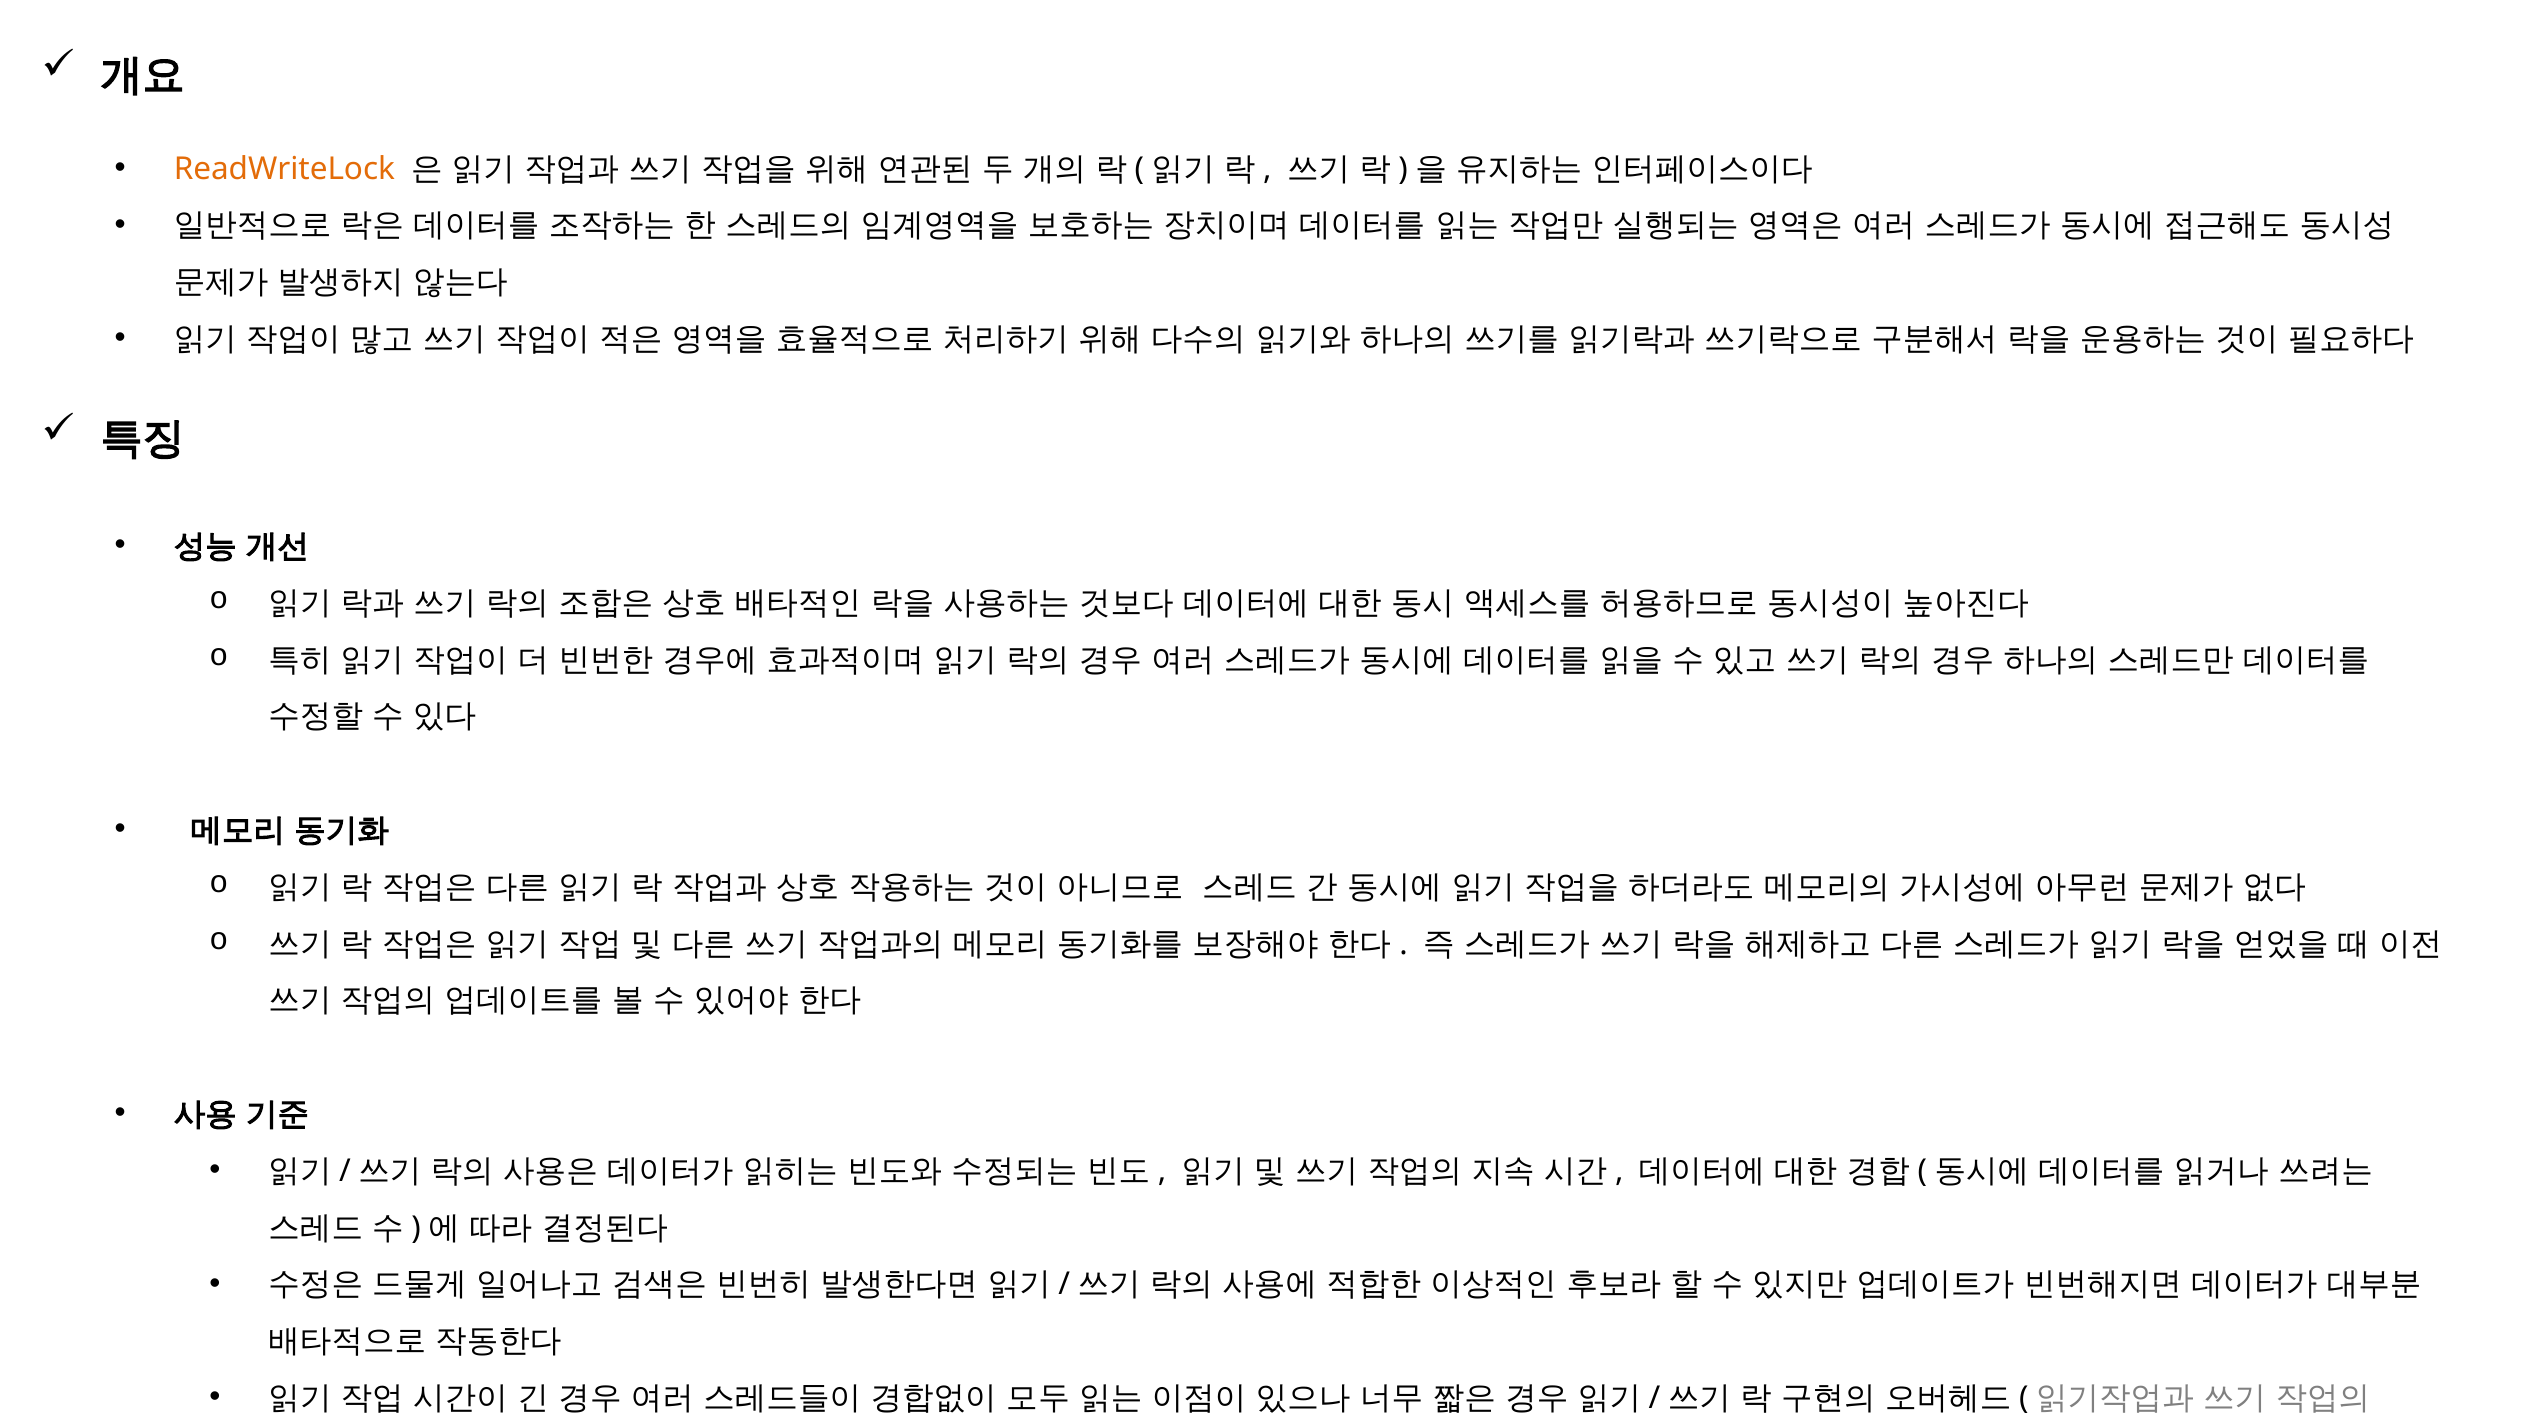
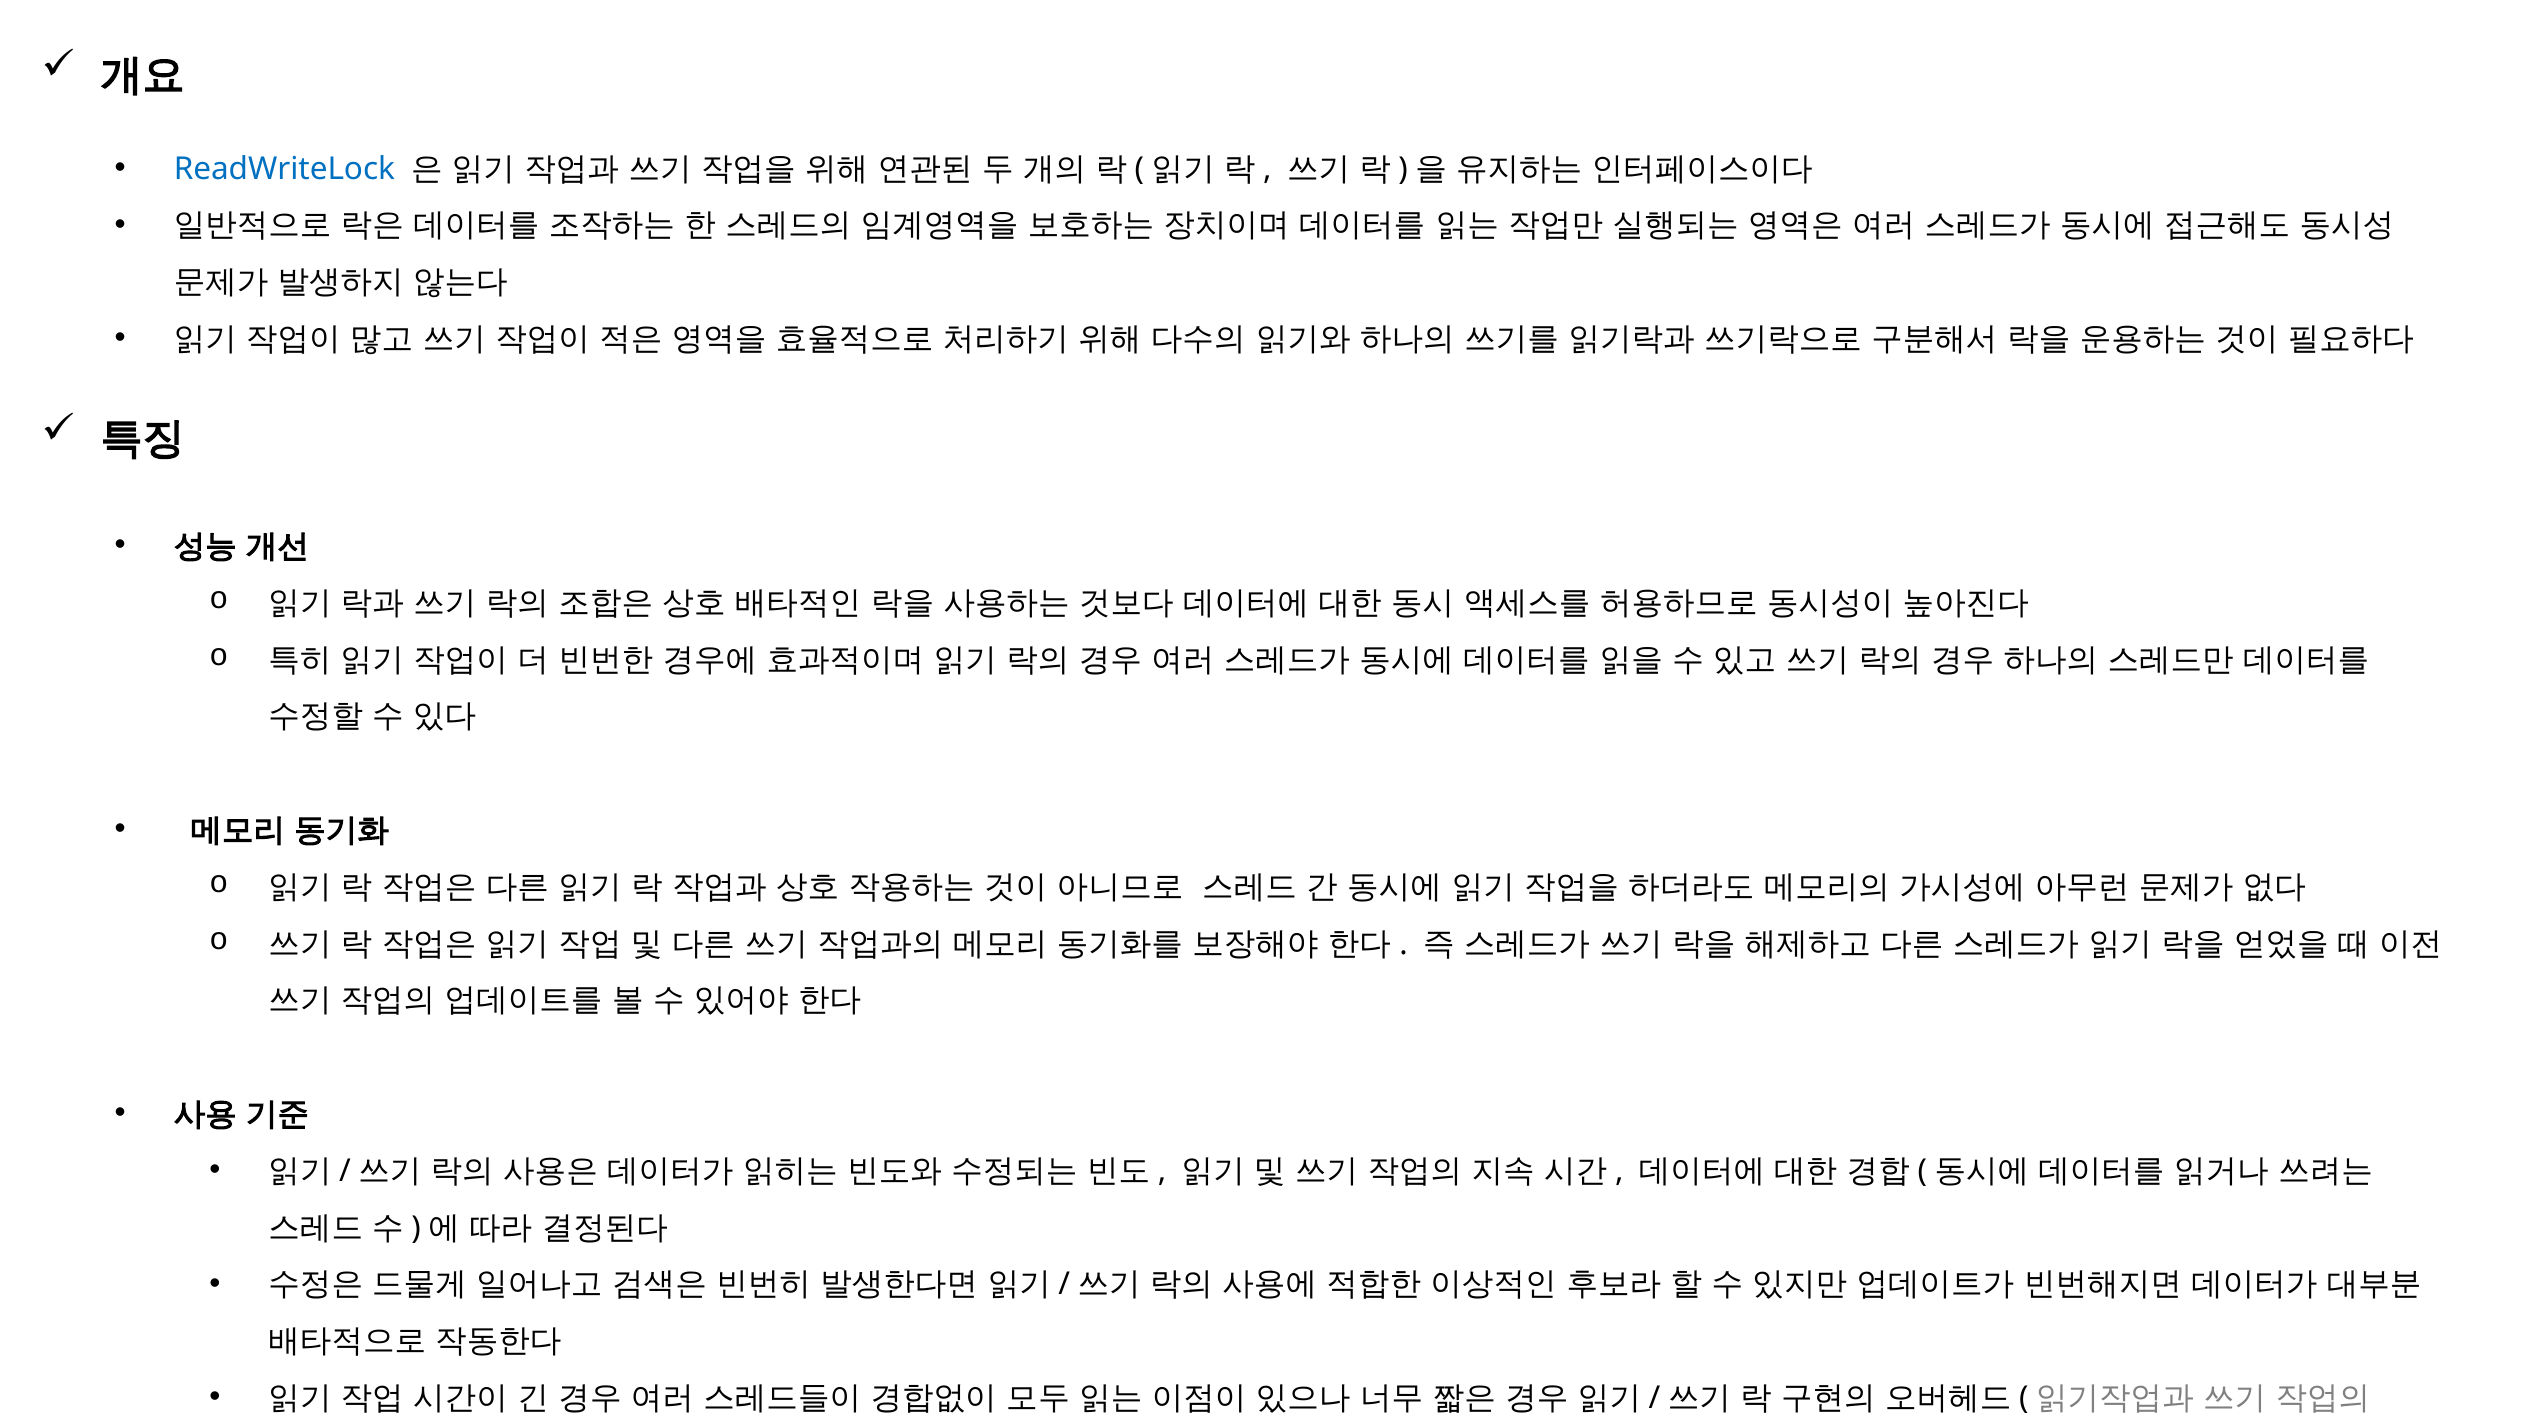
ReadWriteLock colour: orange -> blue (284, 169)
